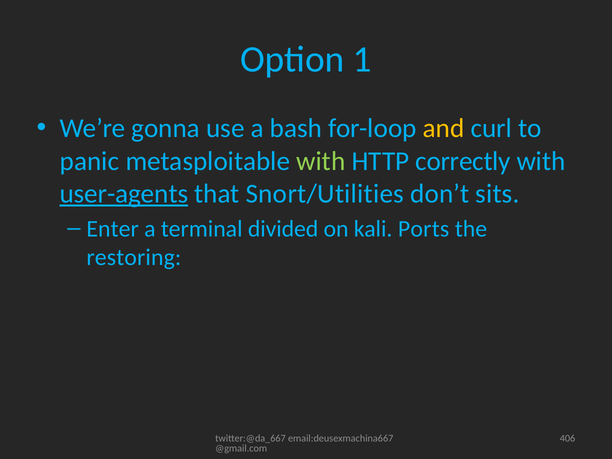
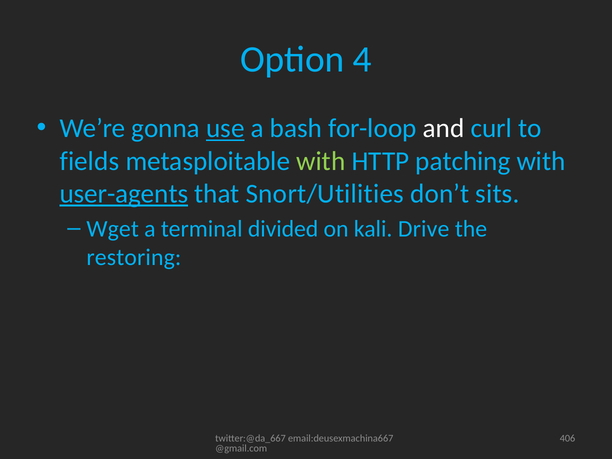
1: 1 -> 4 (362, 59)
use underline: none -> present (225, 128)
and colour: yellow -> white (444, 128)
panic: panic -> fields (89, 161)
correctly: correctly -> patching (463, 161)
Enter: Enter -> Wget (113, 229)
Ports: Ports -> Drive (424, 229)
